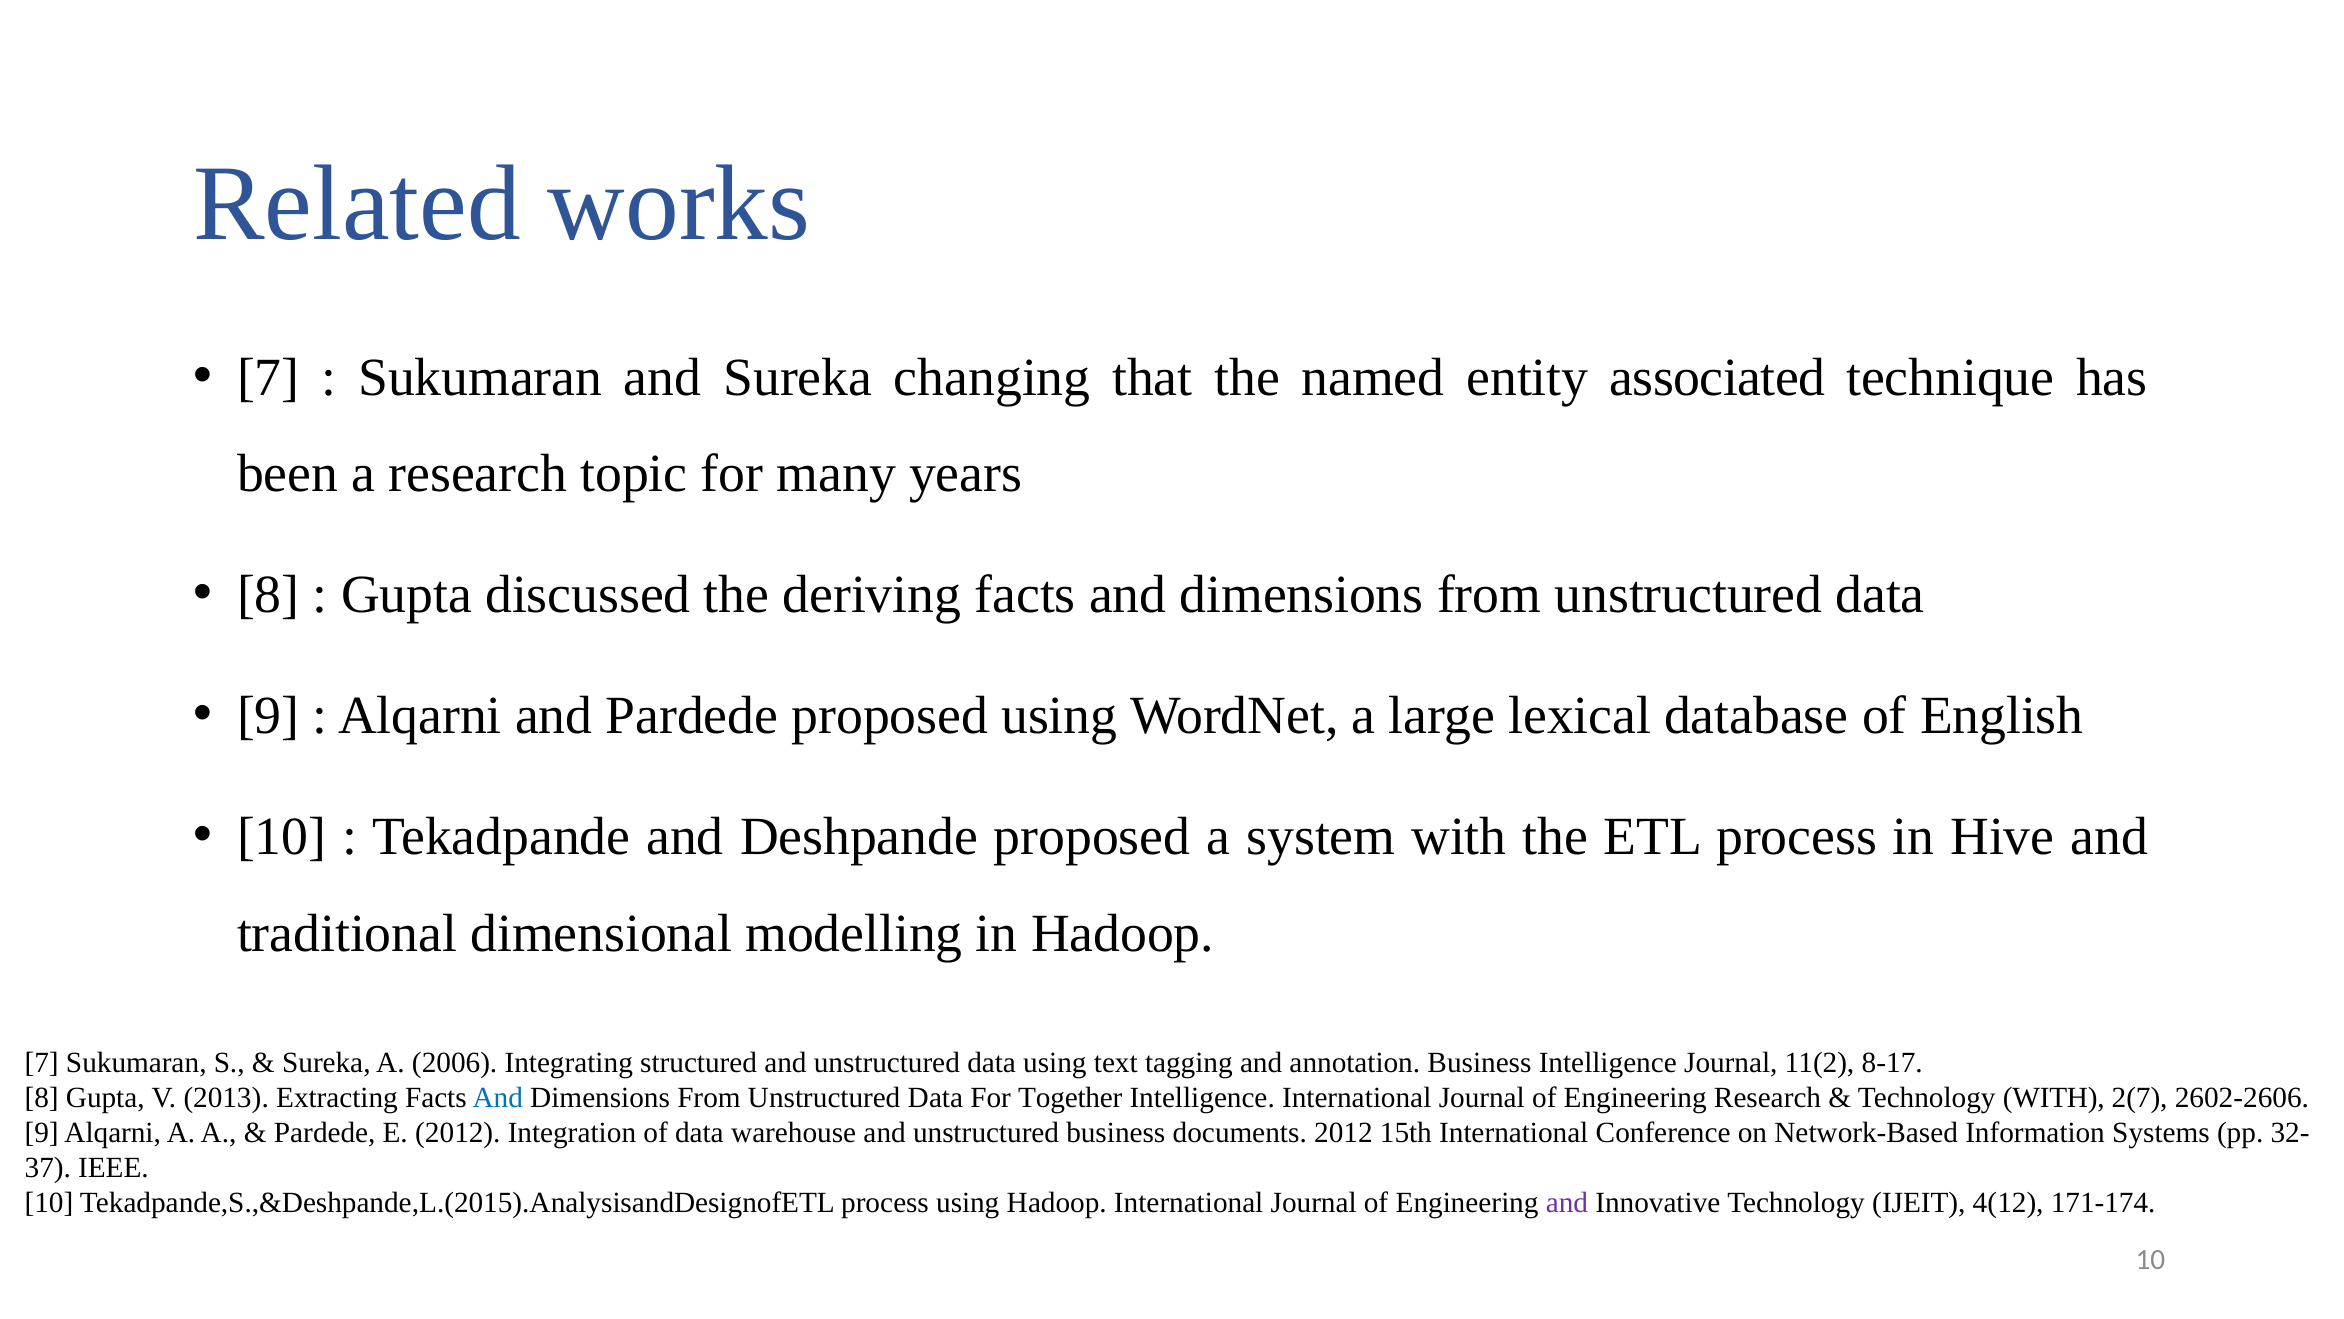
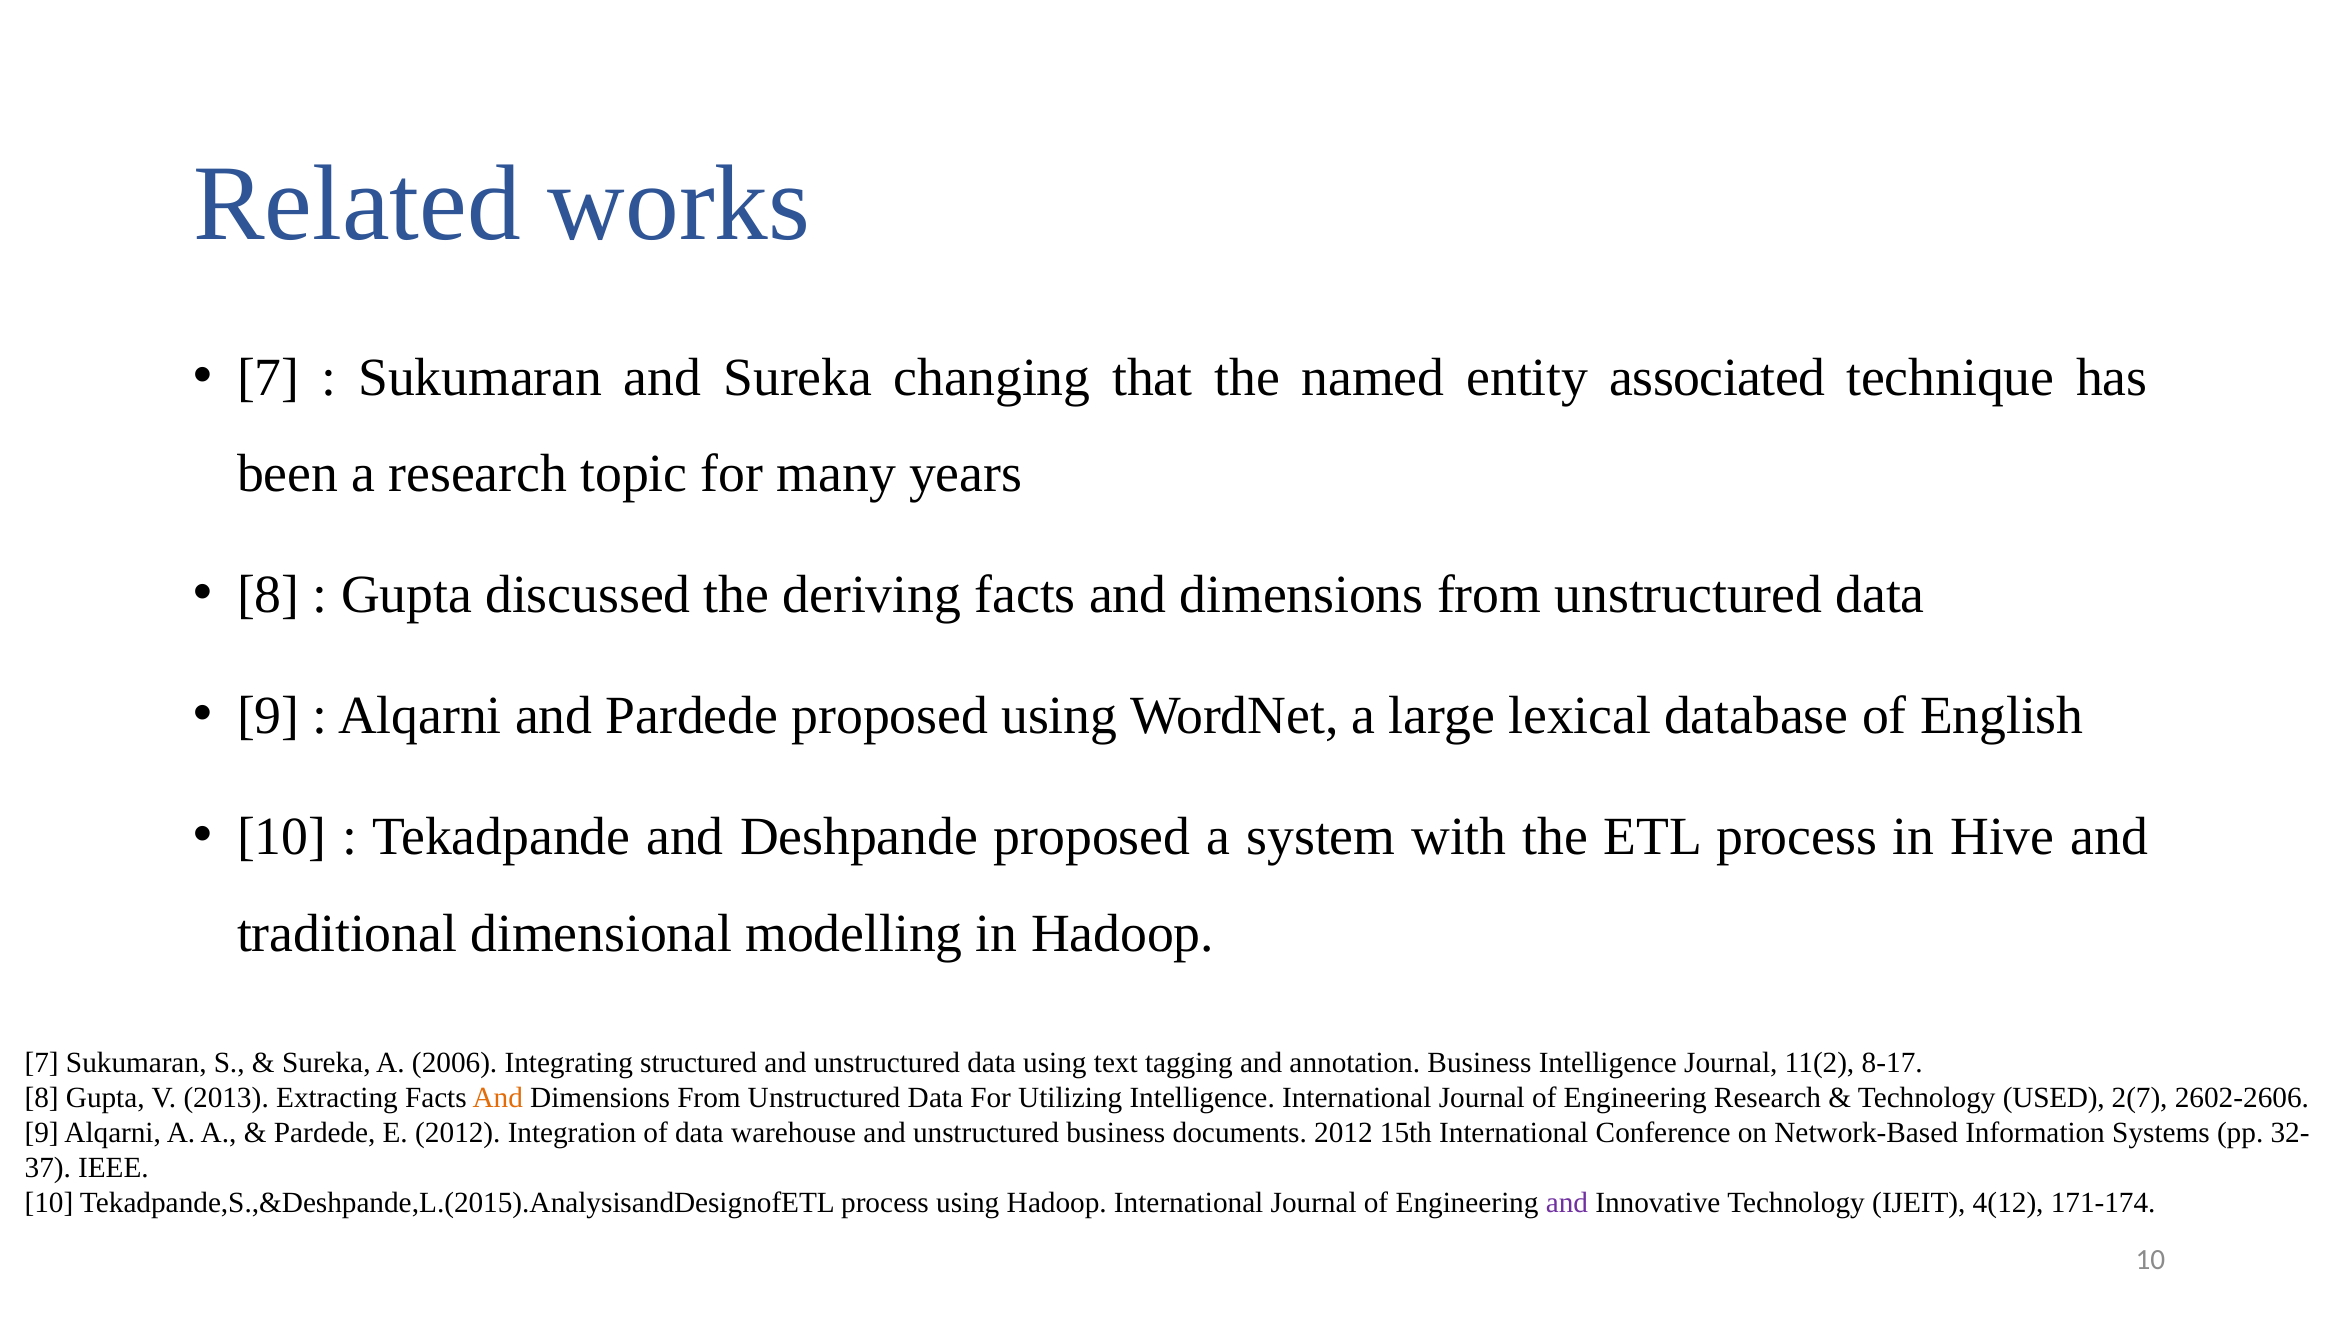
And colour: blue -> orange (498, 1097)
Together: Together -> Utilizing (1070, 1097)
Technology WITH: WITH -> USED (2054, 1097)
